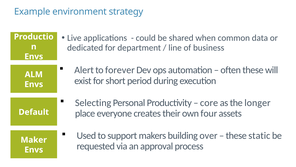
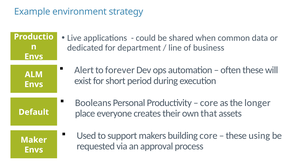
Selecting: Selecting -> Booleans (93, 102)
four: four -> that (209, 113)
building over: over -> core (208, 135)
static: static -> using (259, 135)
